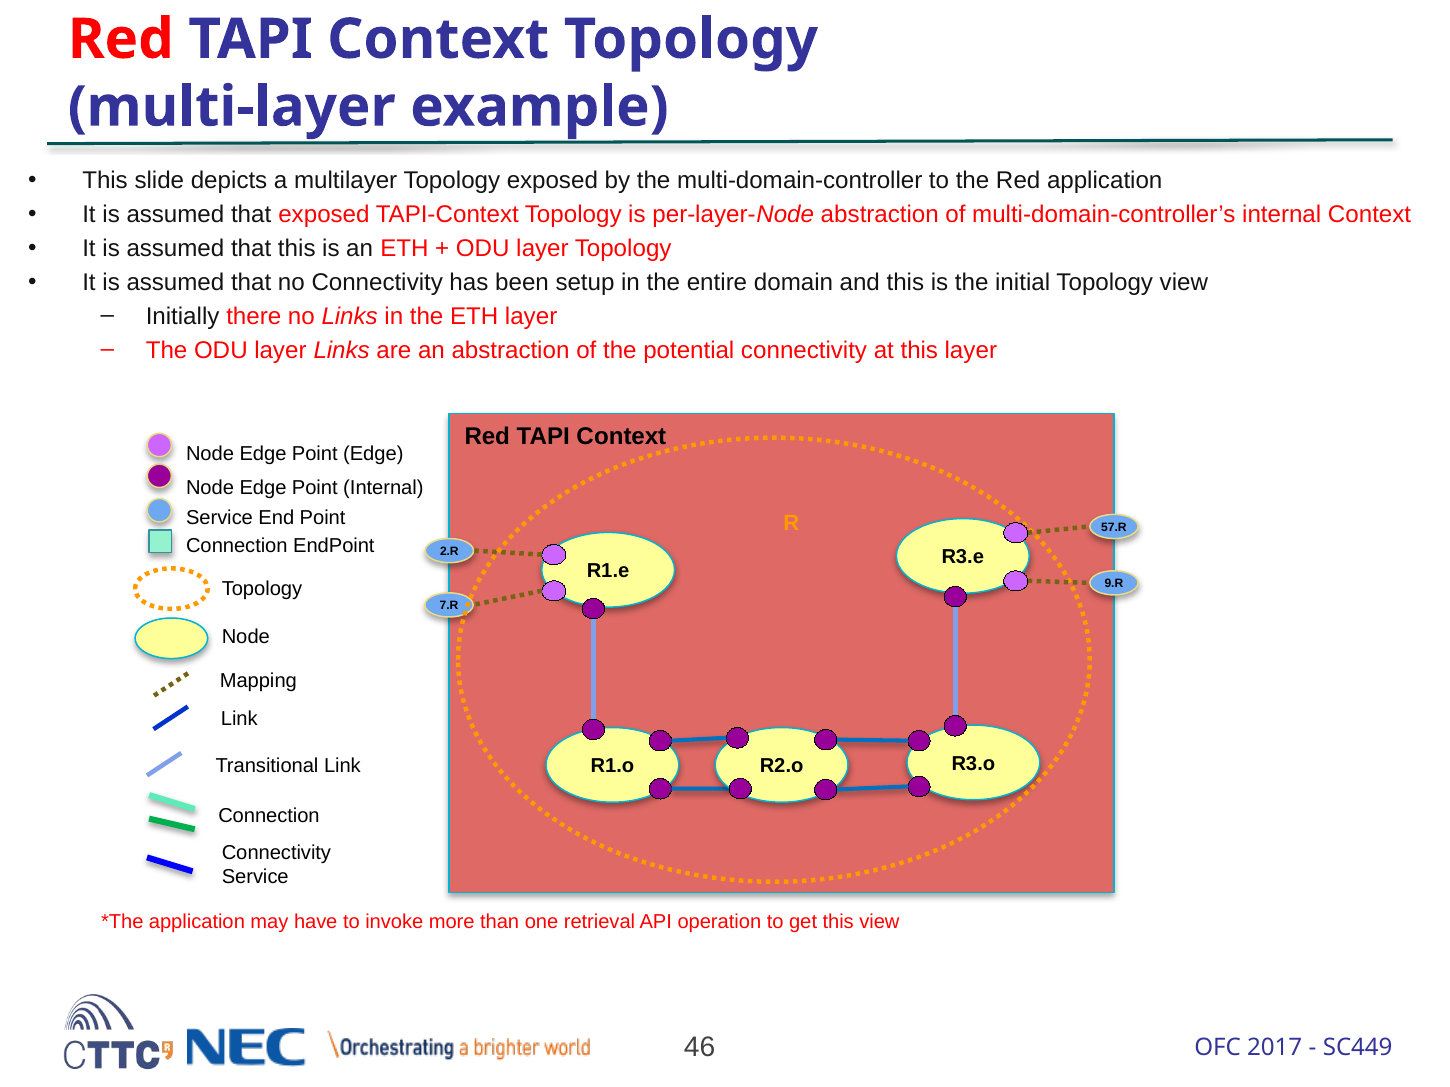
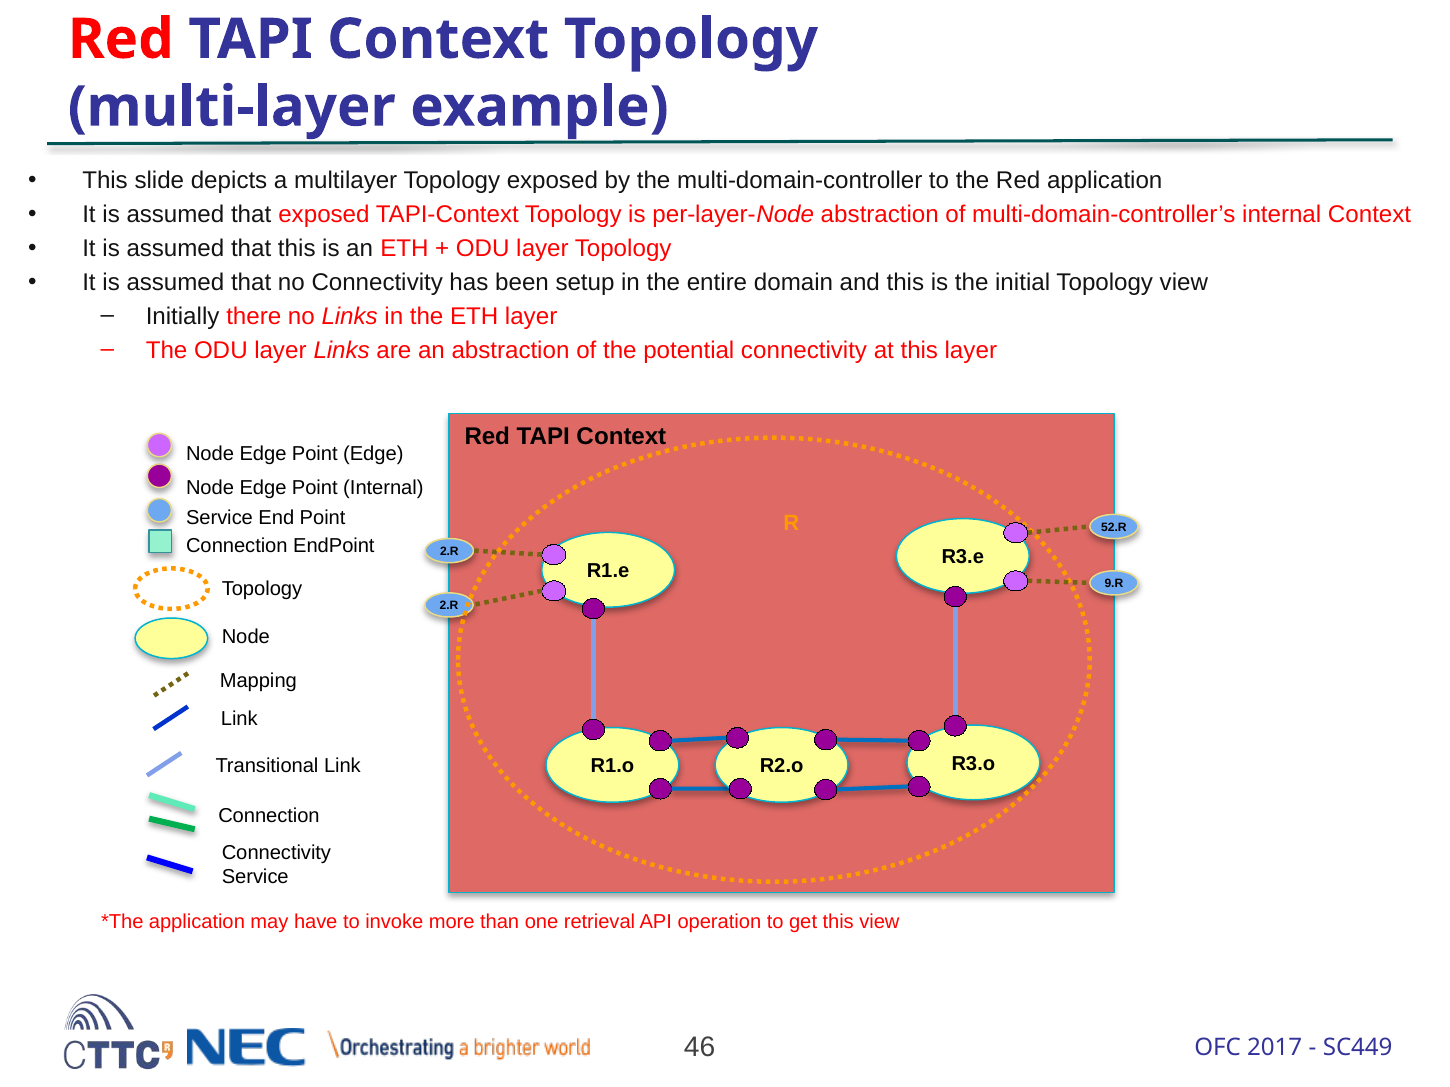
57.R: 57.R -> 52.R (1114, 528)
7.R: 7.R -> 2.R (449, 606)
